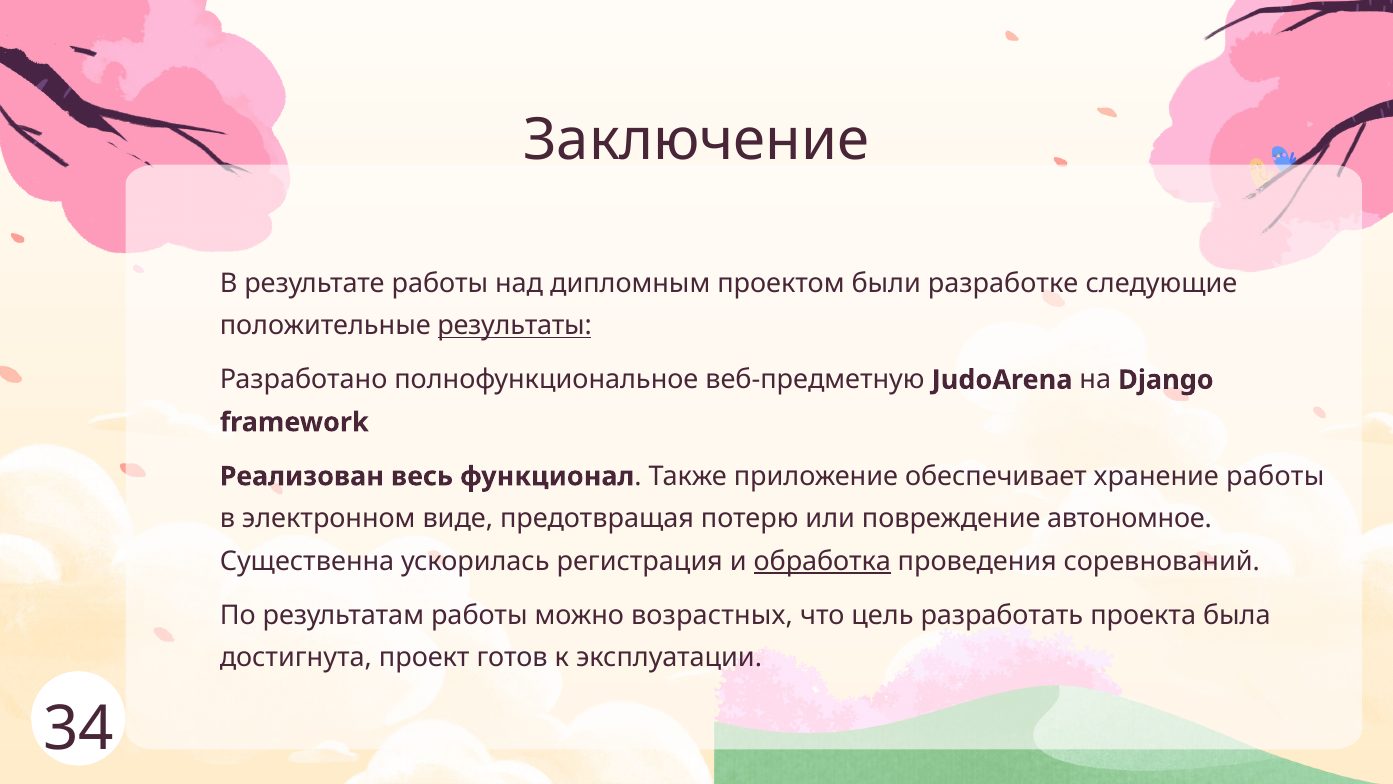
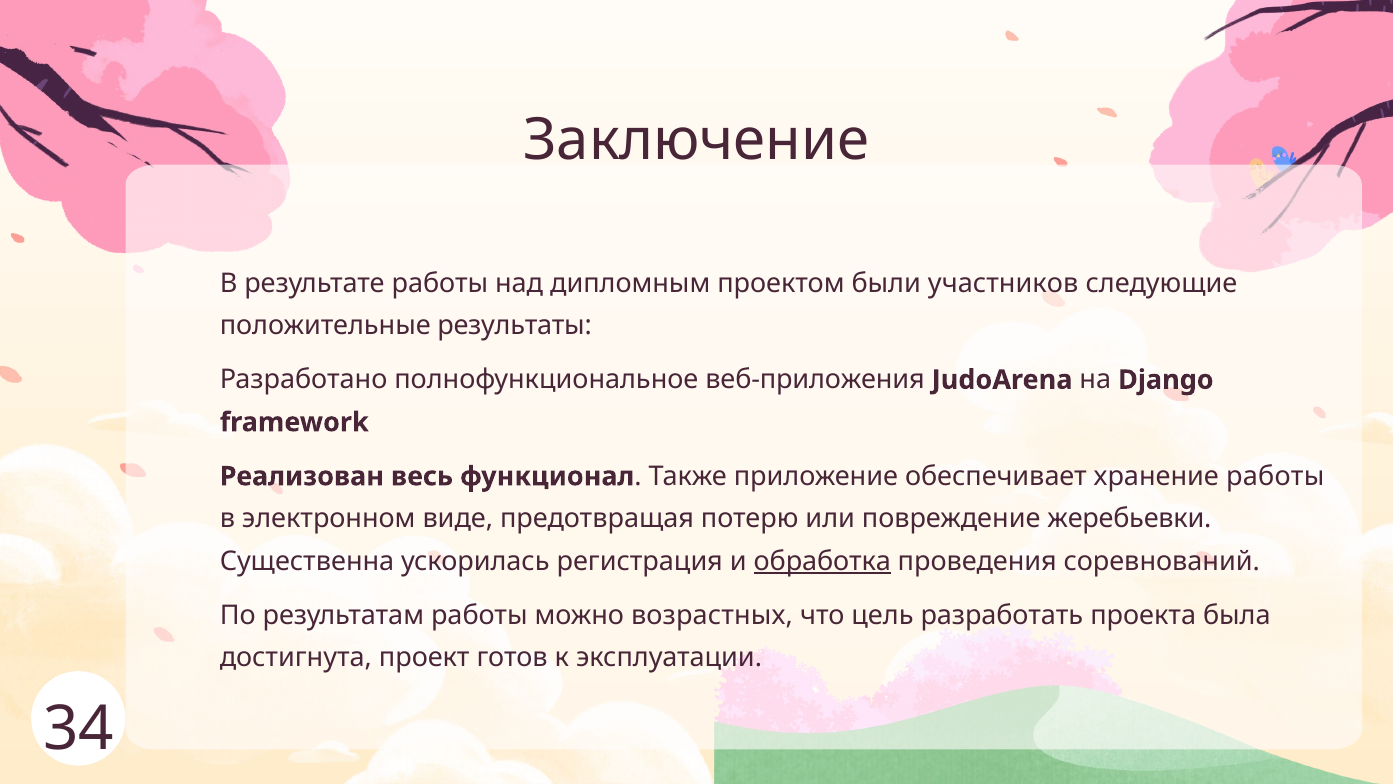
разработке: разработке -> участников (1003, 283)
результаты underline: present -> none (515, 326)
веб-предметную: веб-предметную -> веб-приложения (815, 380)
автономное: автономное -> жеребьевки (1129, 519)
